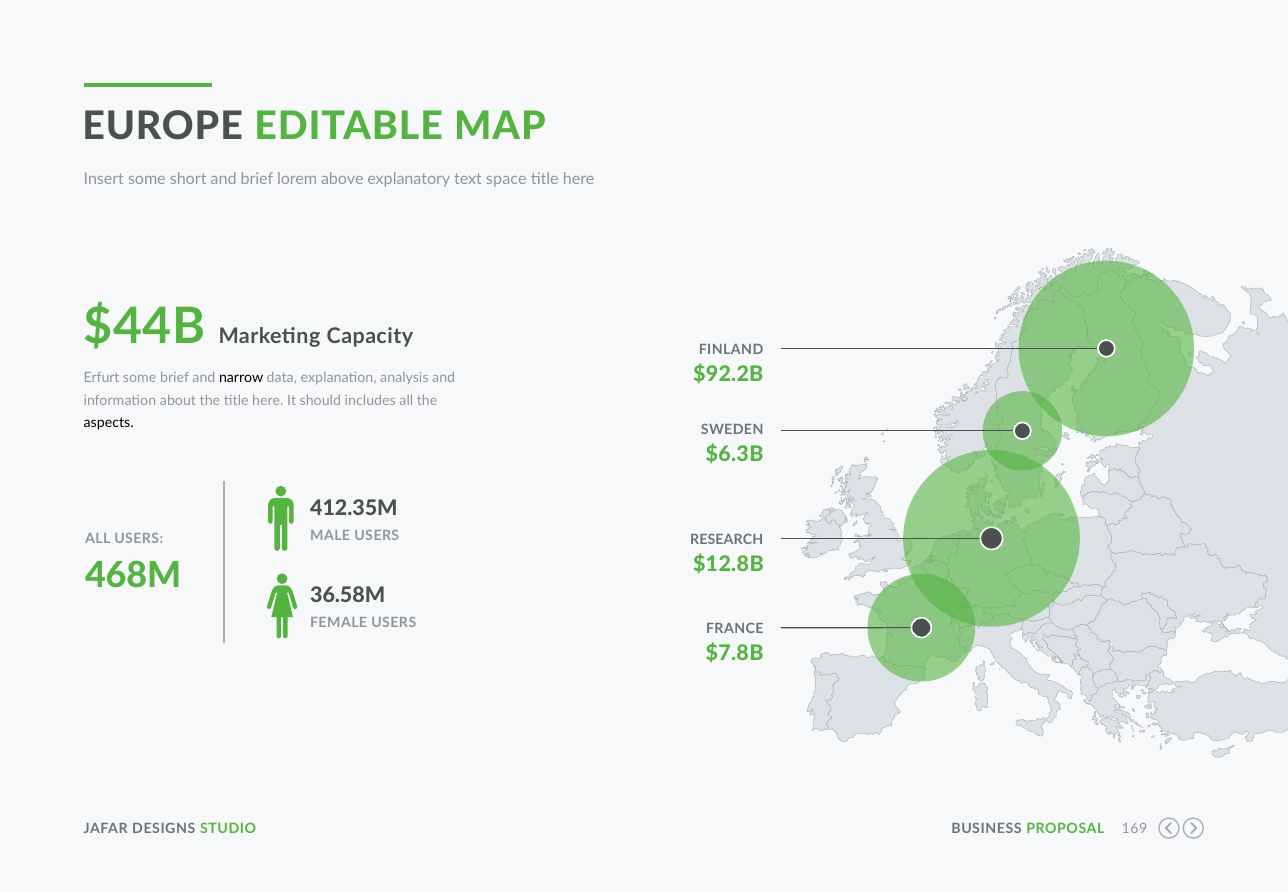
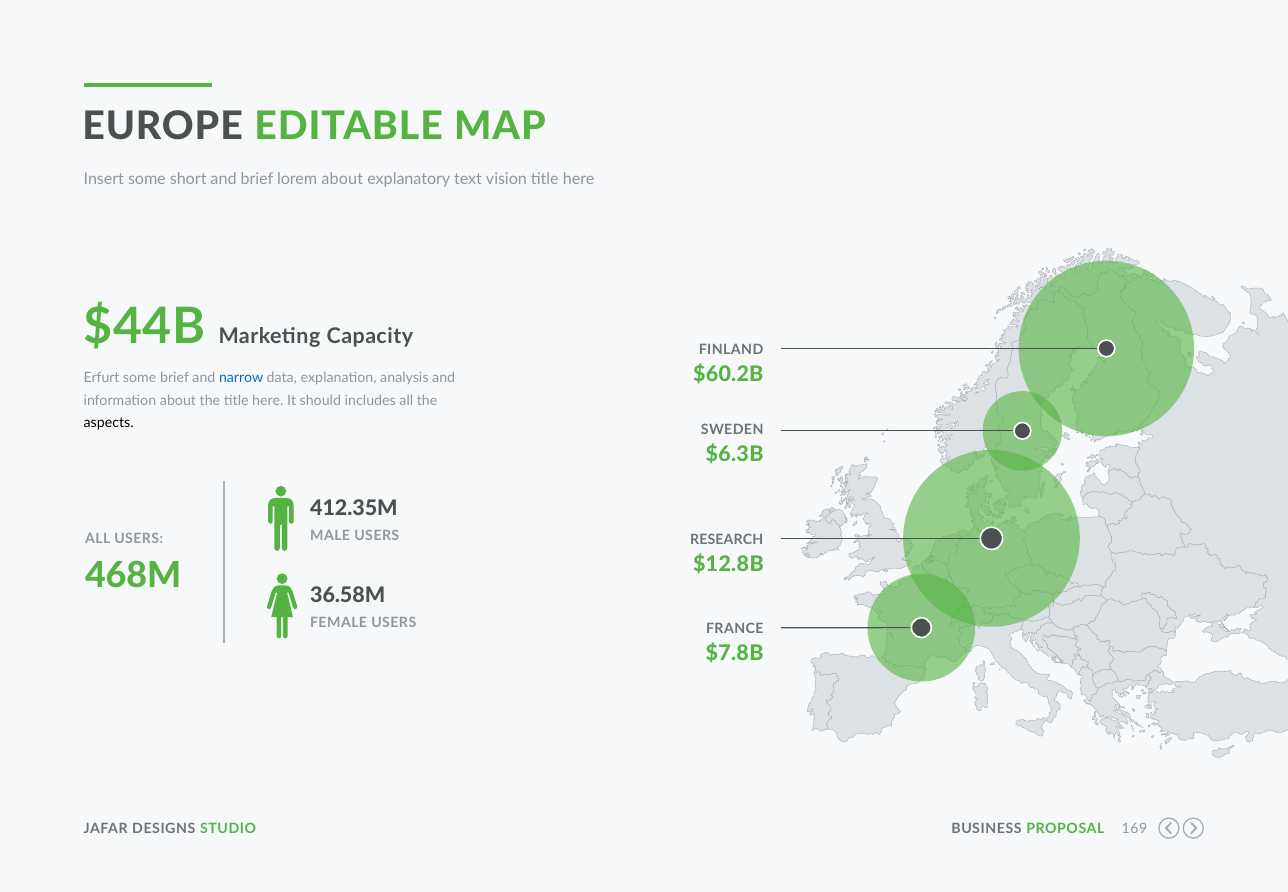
lorem above: above -> about (342, 179)
space: space -> vision (506, 179)
$92.2B: $92.2B -> $60.2B (728, 375)
narrow colour: black -> blue (241, 378)
